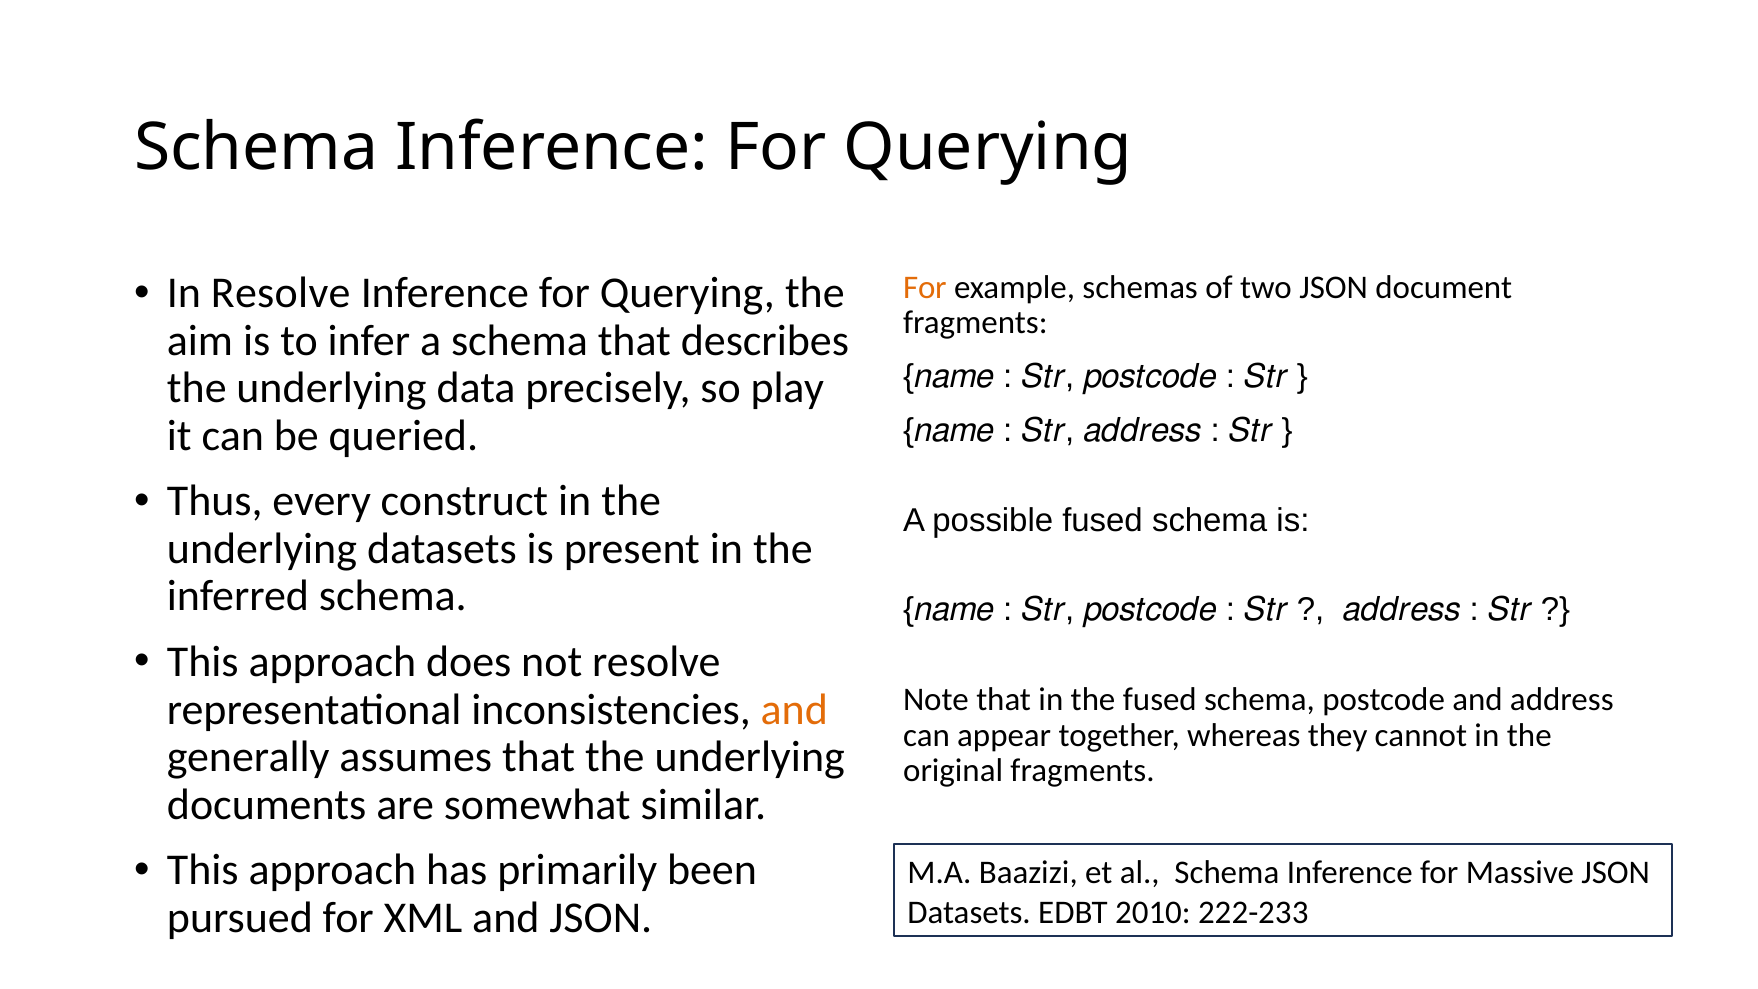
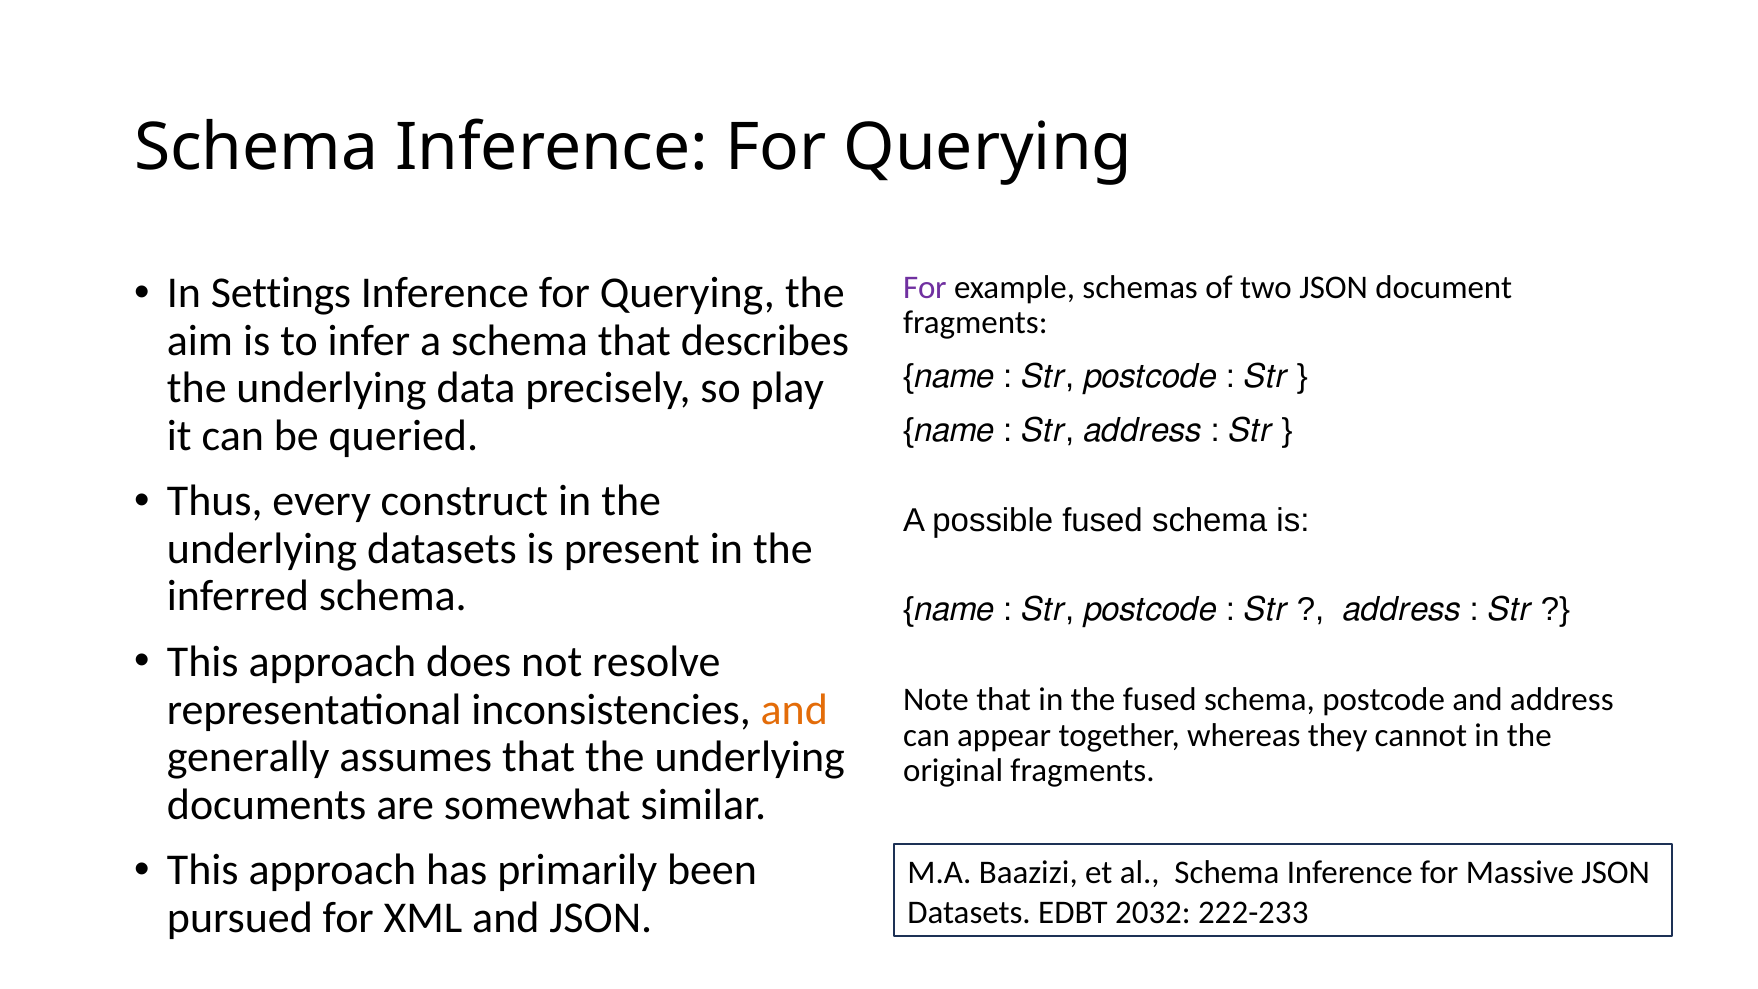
In Resolve: Resolve -> Settings (281, 293)
For colour: orange -> purple (925, 287)
2010: 2010 -> 2032 (1153, 912)
